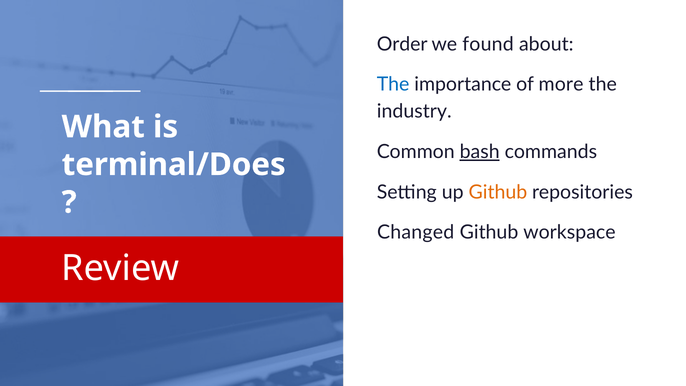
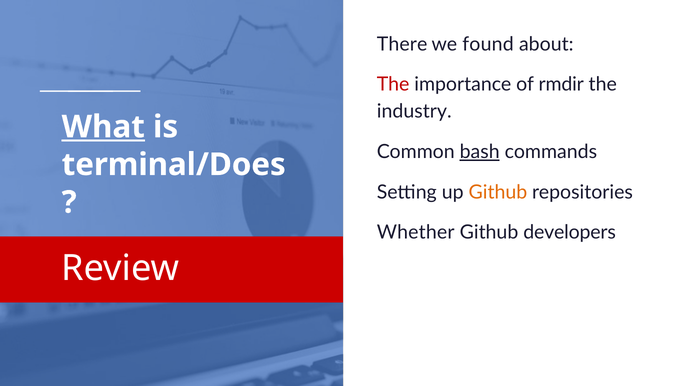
Order: Order -> There (402, 44)
The colour: blue -> red (393, 84)
more: more -> rmdir (561, 84)
What underline: none -> present (103, 127)
Changed: Changed -> Whether (416, 232)
workspace: workspace -> developers (570, 232)
